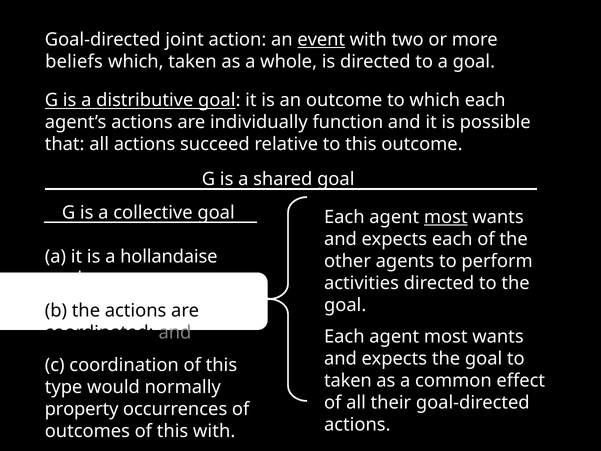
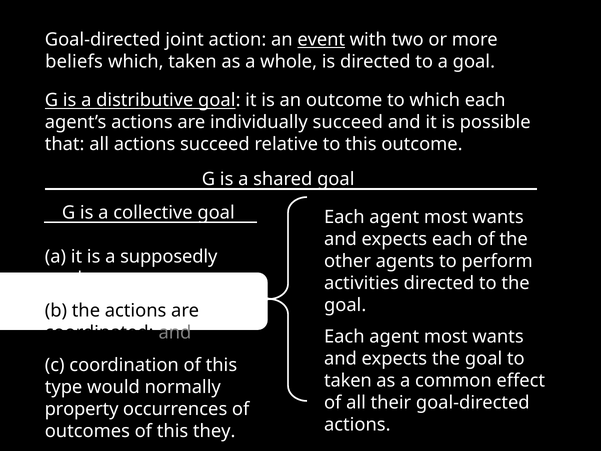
individually function: function -> succeed (348, 122)
most underline: present -> none (446, 217)
hollandaise: hollandaise -> supposedly (169, 257)
this with: with -> they (214, 431)
